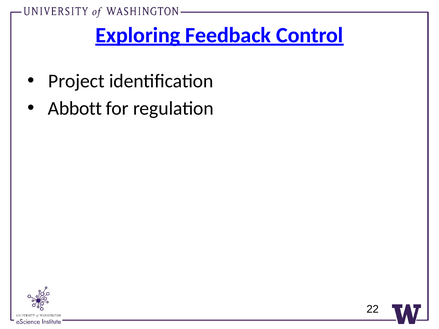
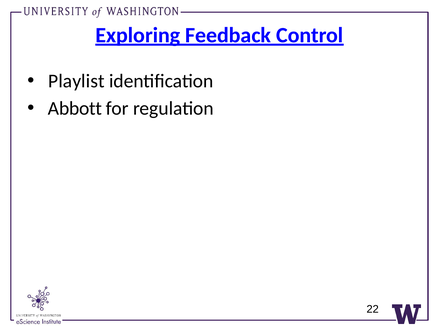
Project: Project -> Playlist (76, 81)
